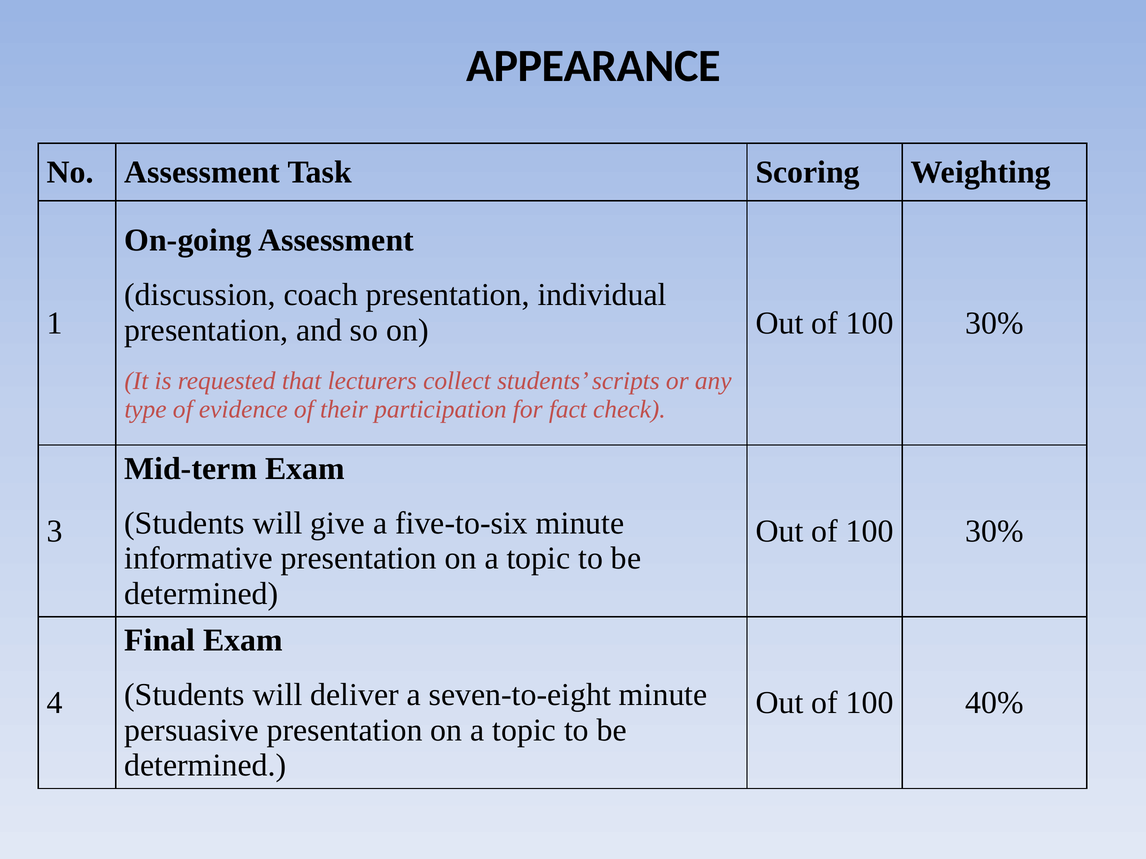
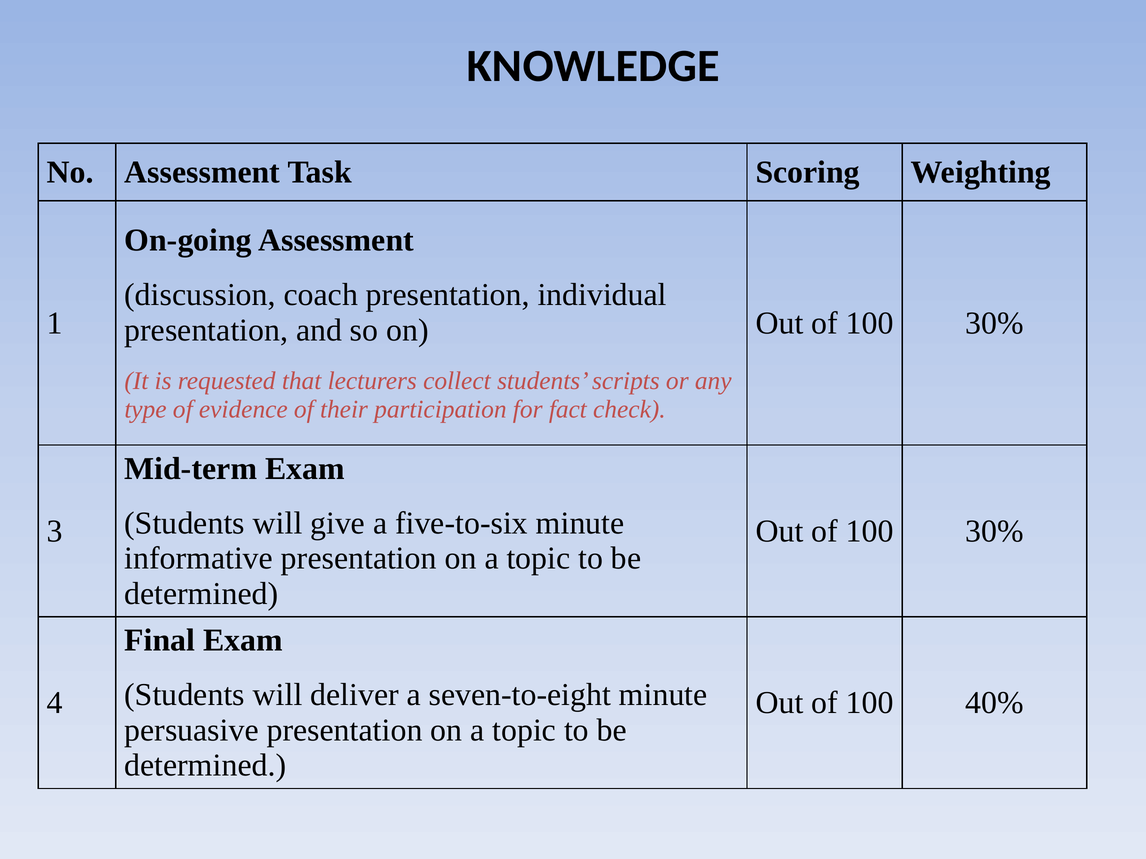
APPEARANCE: APPEARANCE -> KNOWLEDGE (593, 66)
